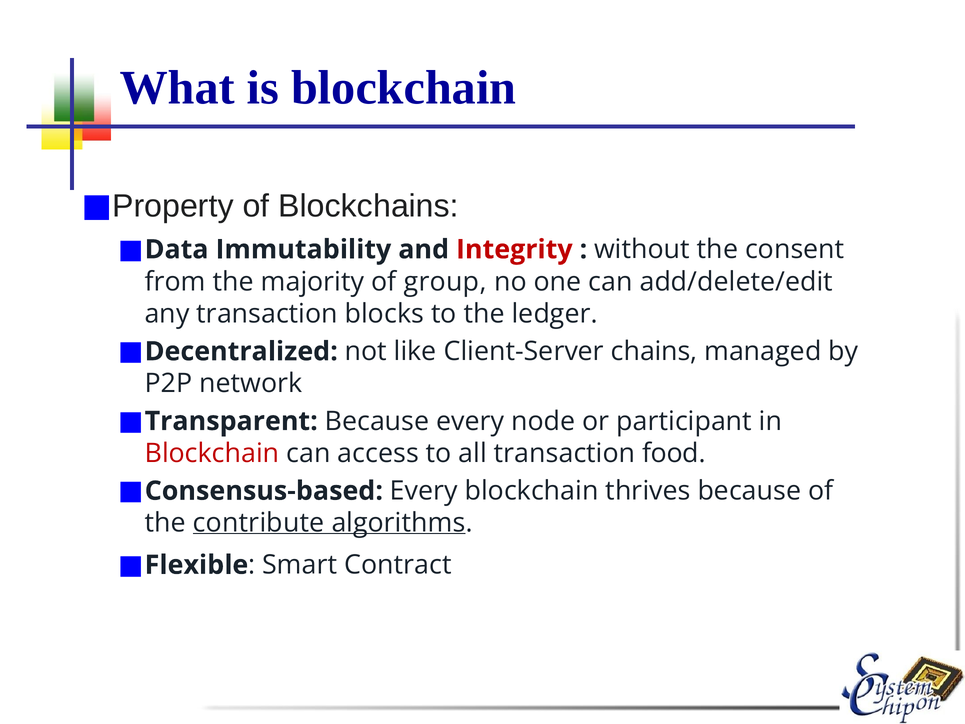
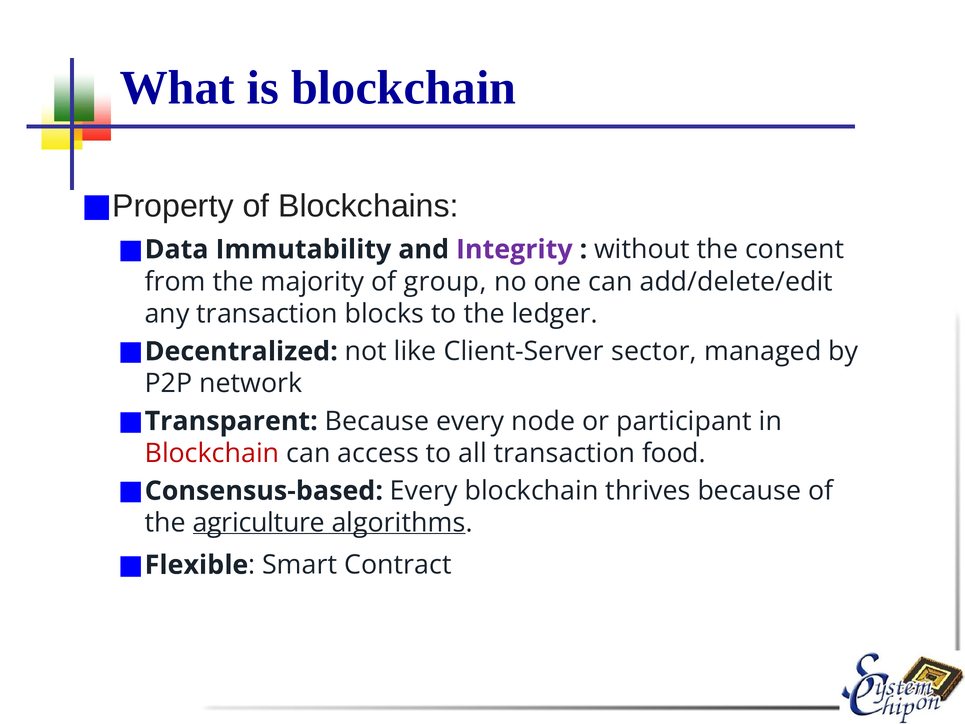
Integrity colour: red -> purple (514, 249)
chains: chains -> sector (654, 351)
contribute: contribute -> agriculture (259, 523)
